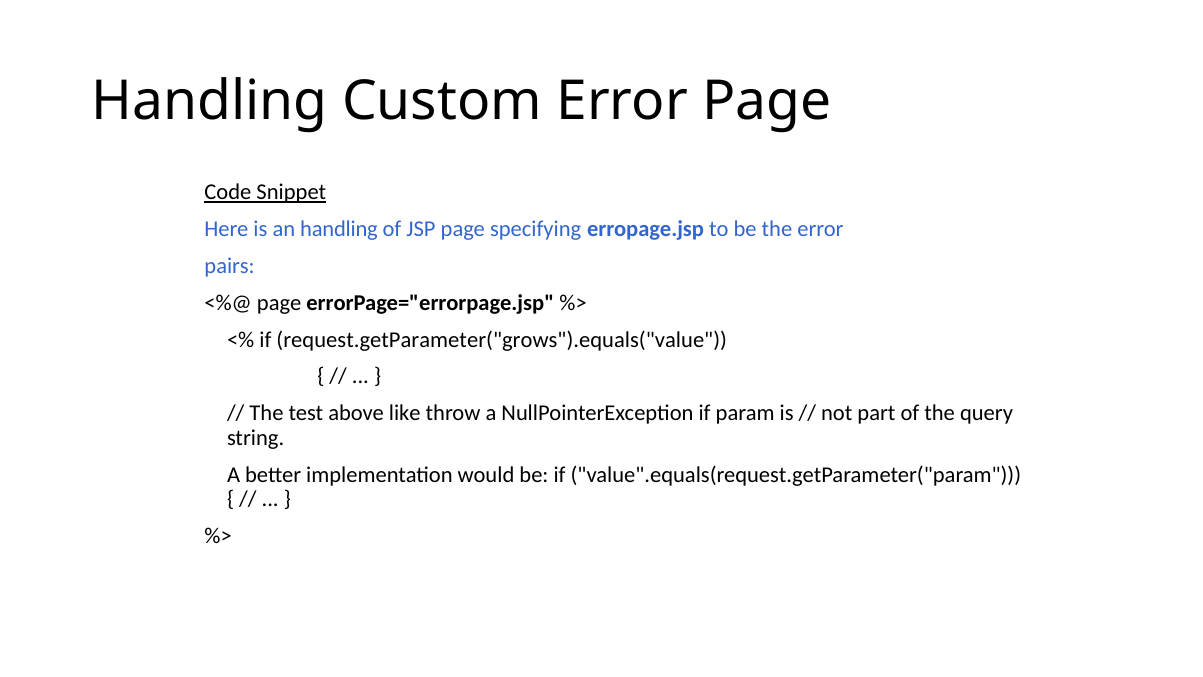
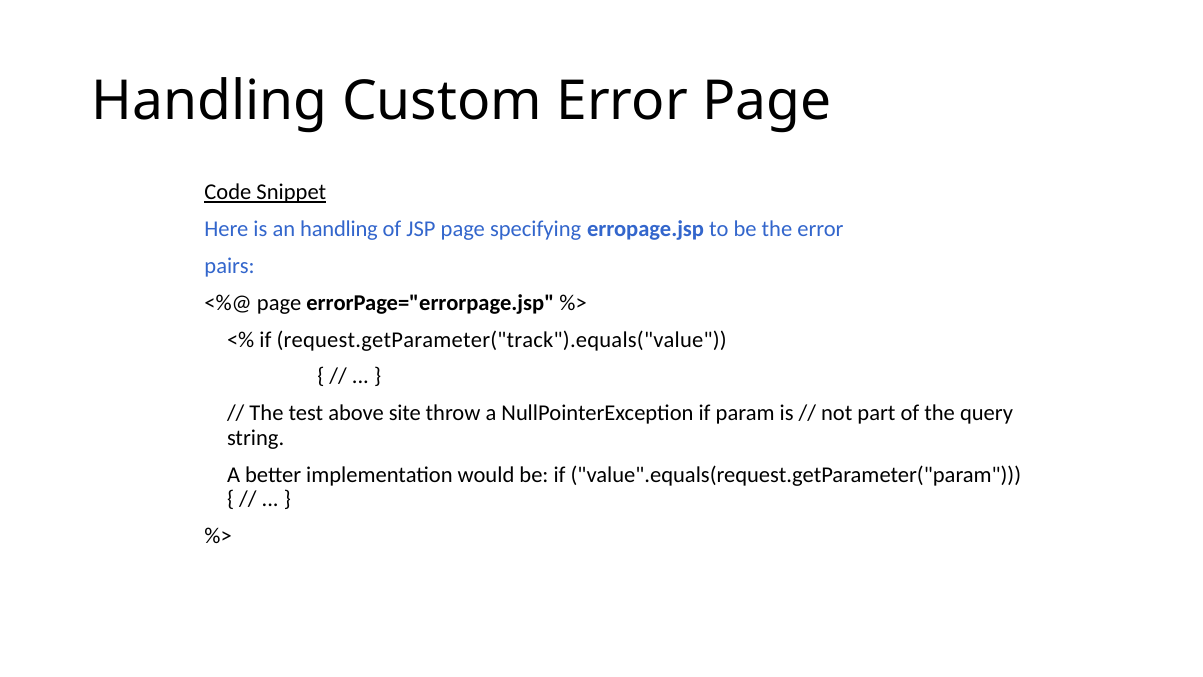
request.getParameter("grows").equals("value: request.getParameter("grows").equals("value -> request.getParameter("track").equals("value (502, 339)
like: like -> site (405, 413)
